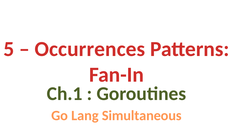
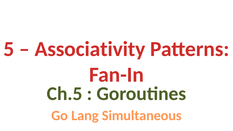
Occurrences: Occurrences -> Associativity (90, 49)
Ch.1: Ch.1 -> Ch.5 (65, 94)
